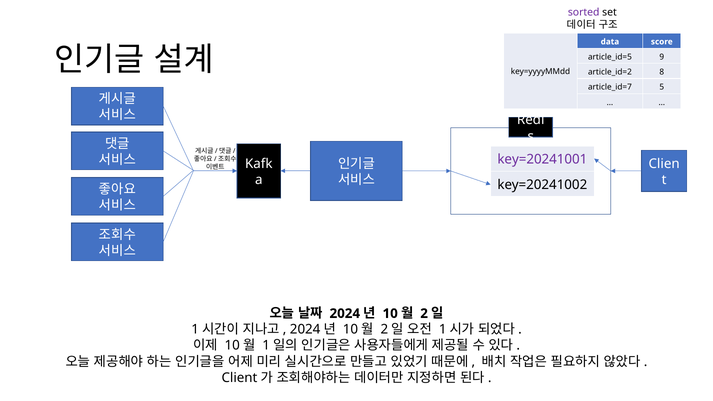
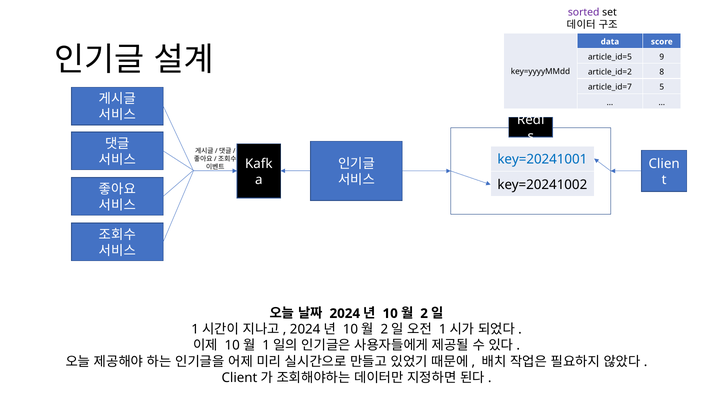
key=20241001 colour: purple -> blue (542, 159)
